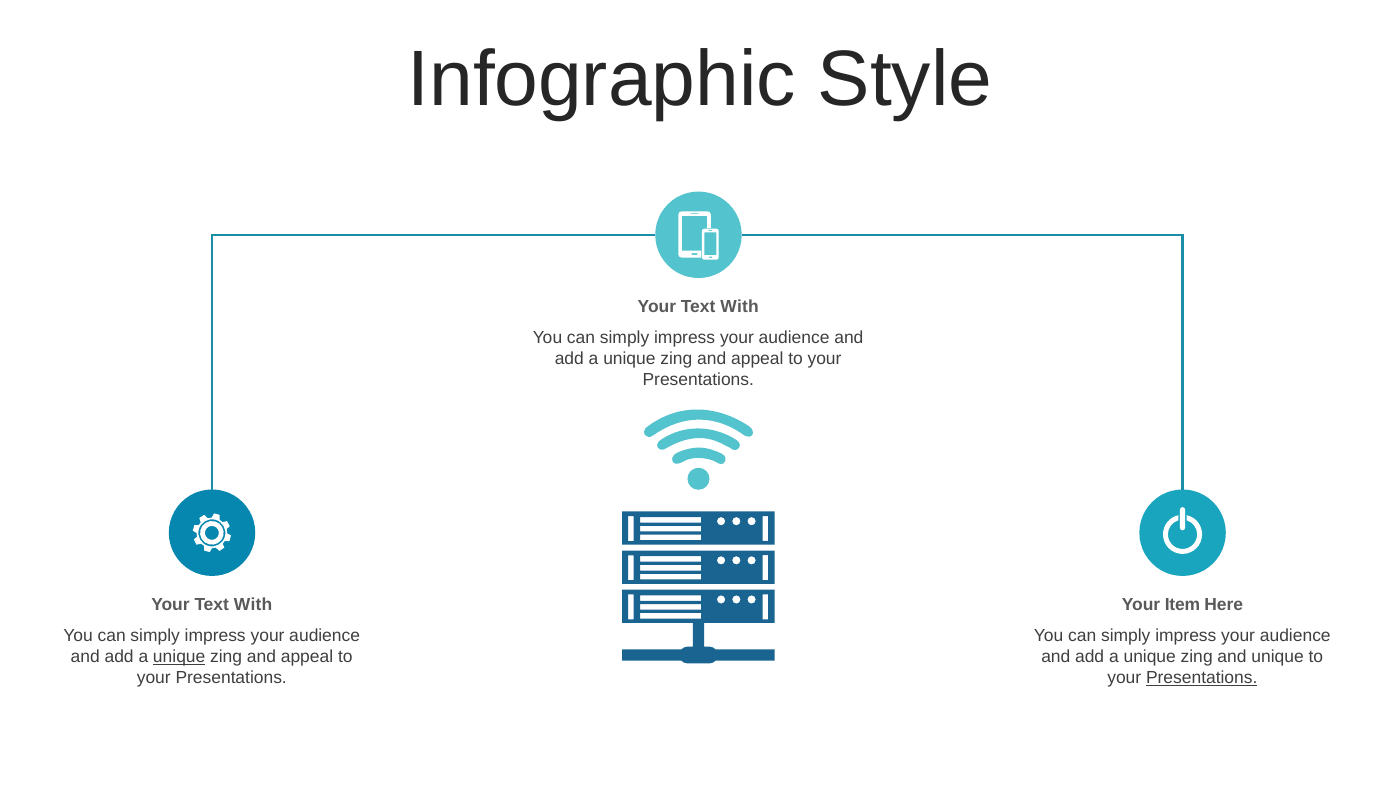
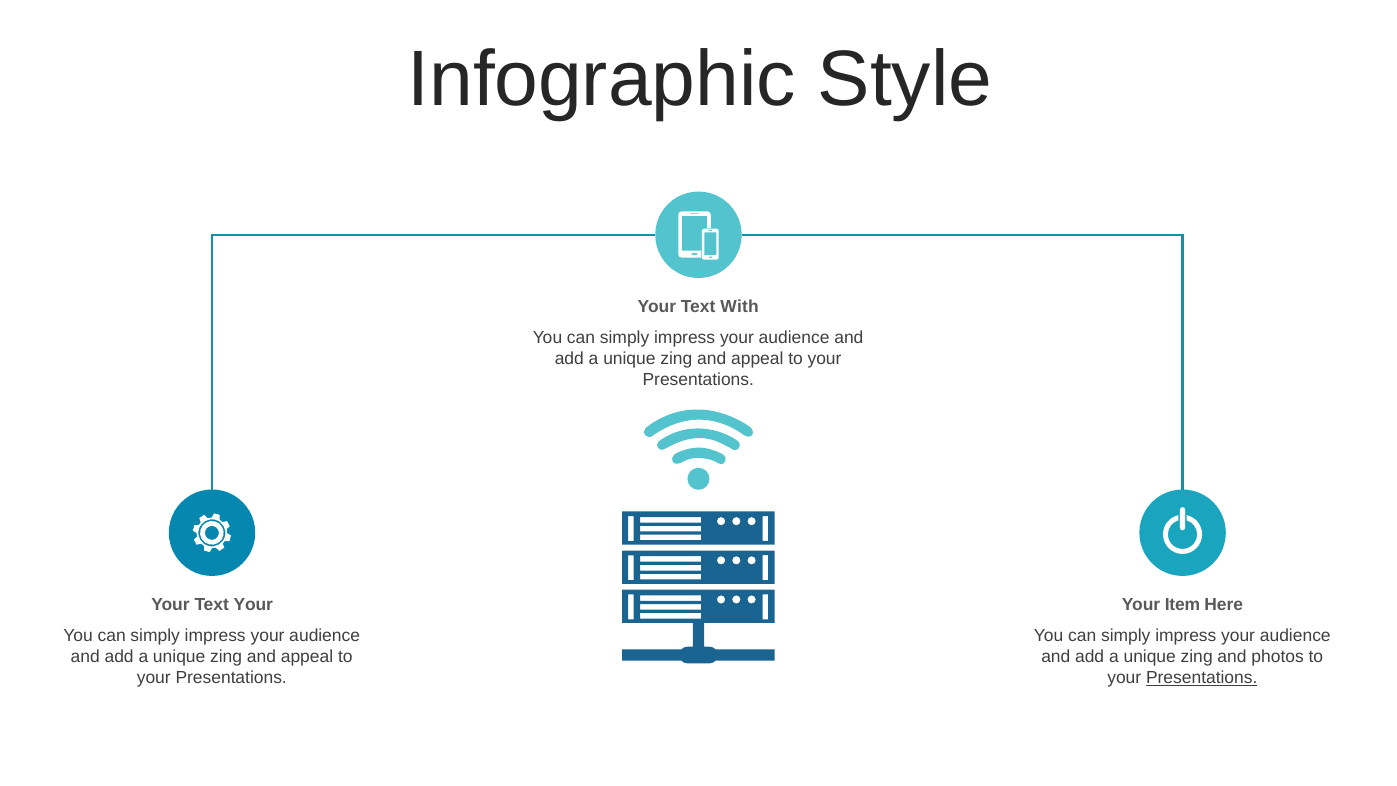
With: With -> Your (253, 604)
unique underline: present -> none (179, 657)
and unique: unique -> photos (1278, 657)
